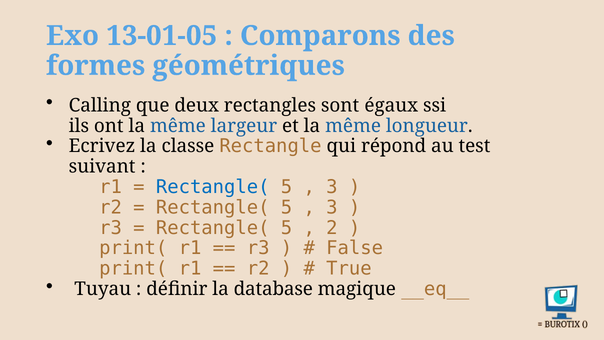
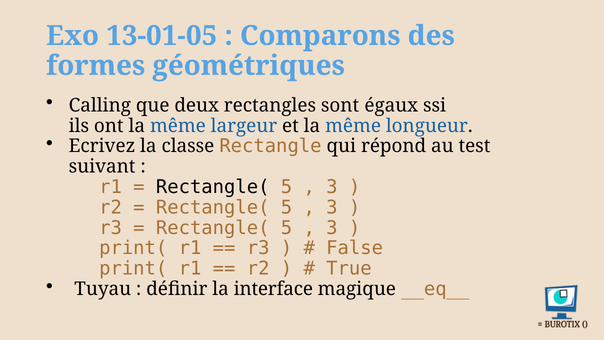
Rectangle( colour: blue -> black (213, 187)
2: 2 -> 3 (332, 228)
database: database -> interface (273, 289)
